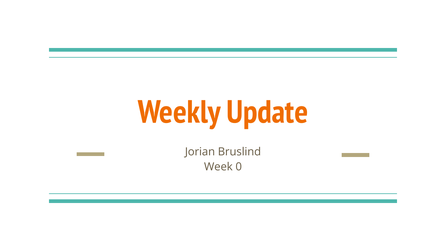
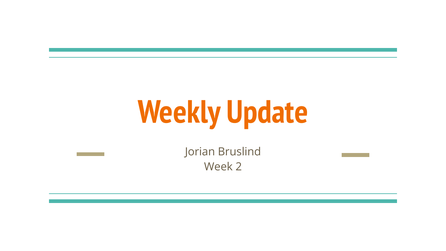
0: 0 -> 2 (239, 167)
